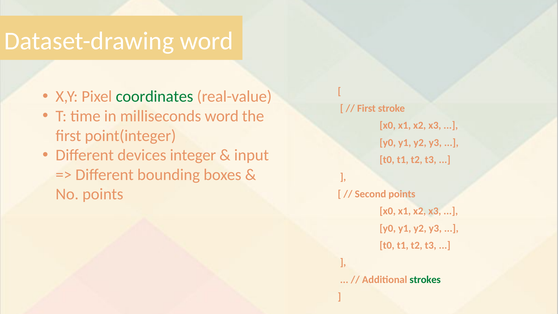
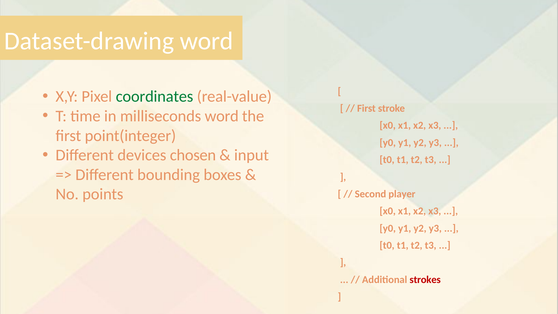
integer: integer -> chosen (193, 155)
Second points: points -> player (402, 194)
strokes colour: green -> red (425, 280)
